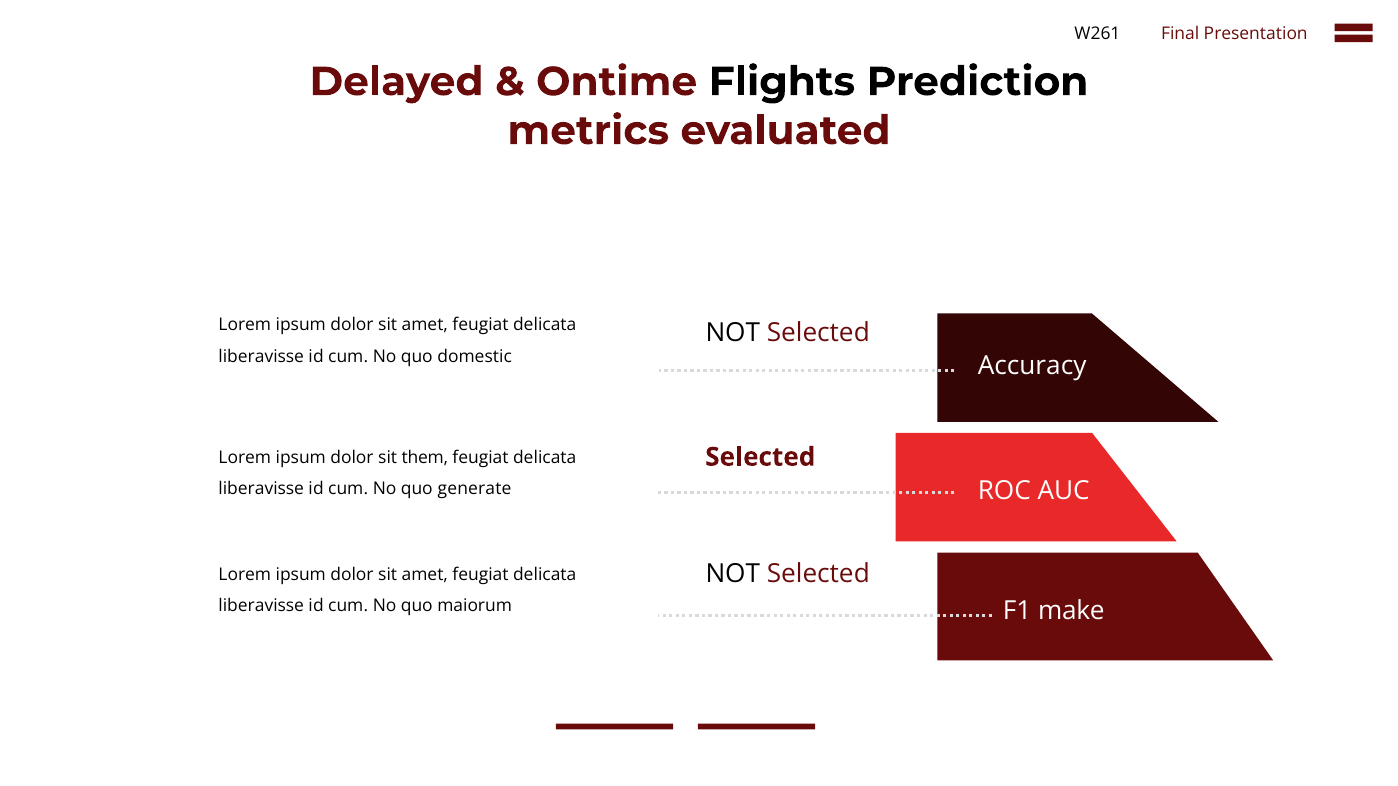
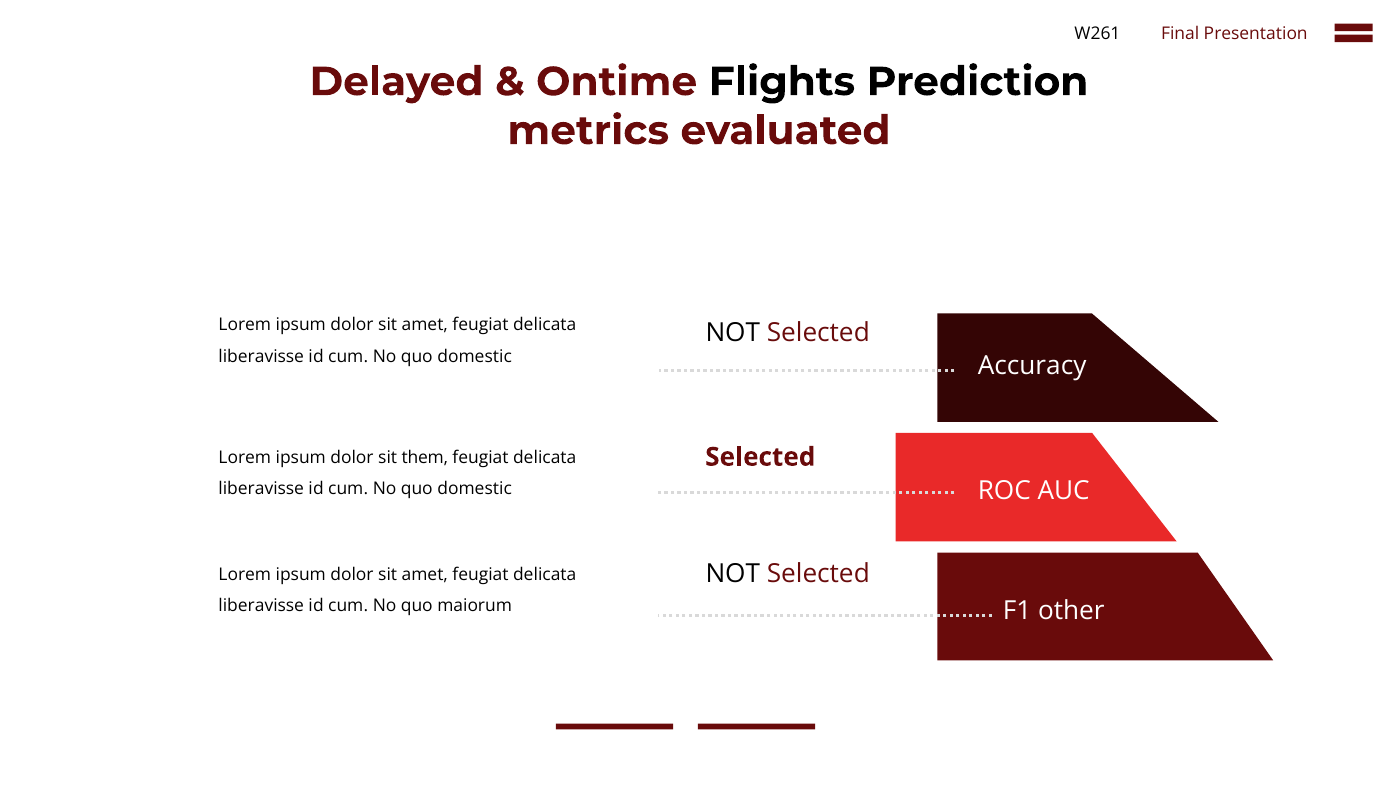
generate: generate -> domestic (475, 489)
make: make -> other (1071, 611)
